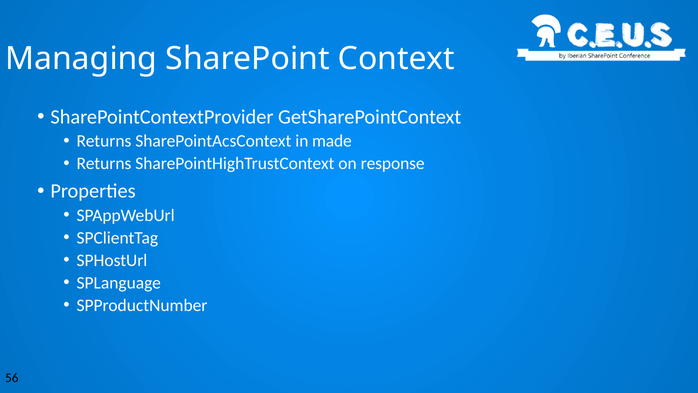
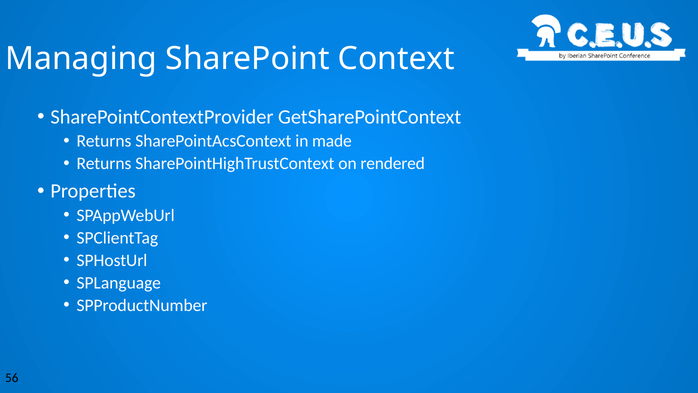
response: response -> rendered (393, 163)
